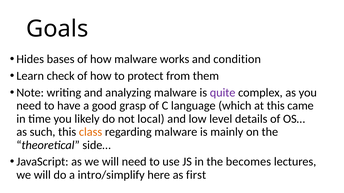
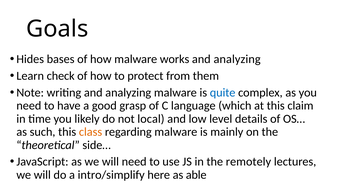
works and condition: condition -> analyzing (237, 59)
quite colour: purple -> blue (223, 93)
came: came -> claim (300, 106)
becomes: becomes -> remotely (248, 162)
first: first -> able (196, 175)
